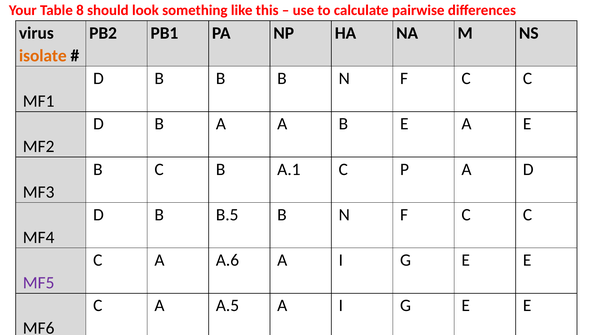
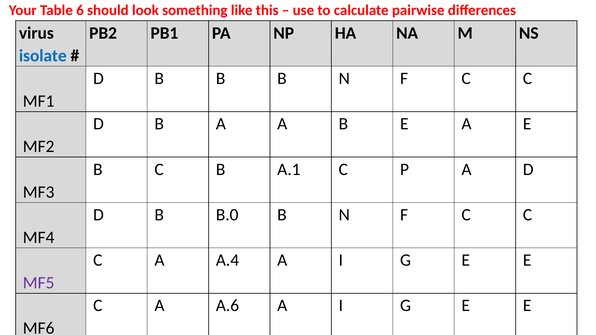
8: 8 -> 6 (80, 10)
isolate colour: orange -> blue (43, 56)
B.5: B.5 -> B.0 (227, 215)
A.6: A.6 -> A.4 (227, 260)
A.5: A.5 -> A.6 (227, 306)
